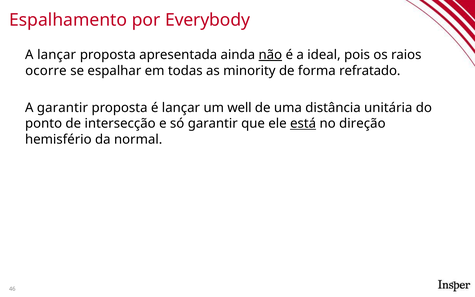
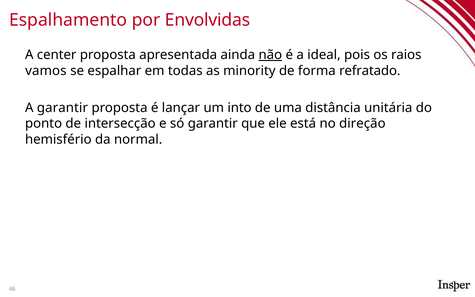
Everybody: Everybody -> Envolvidas (208, 20)
A lançar: lançar -> center (57, 55)
ocorre: ocorre -> vamos (46, 71)
well: well -> into (239, 108)
está underline: present -> none (303, 124)
